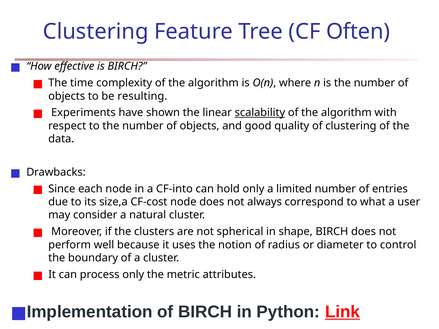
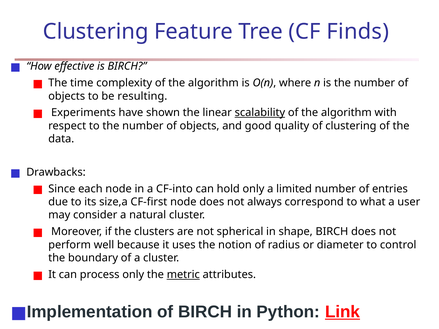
Often: Often -> Finds (358, 32)
CF-cost: CF-cost -> CF-first (149, 202)
metric underline: none -> present (183, 275)
